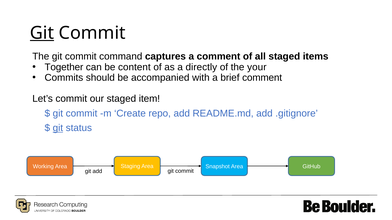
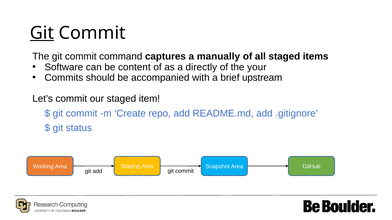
a comment: comment -> manually (218, 57)
Together: Together -> Software (64, 67)
brief comment: comment -> upstream (262, 78)
git underline: present -> none (58, 128)
